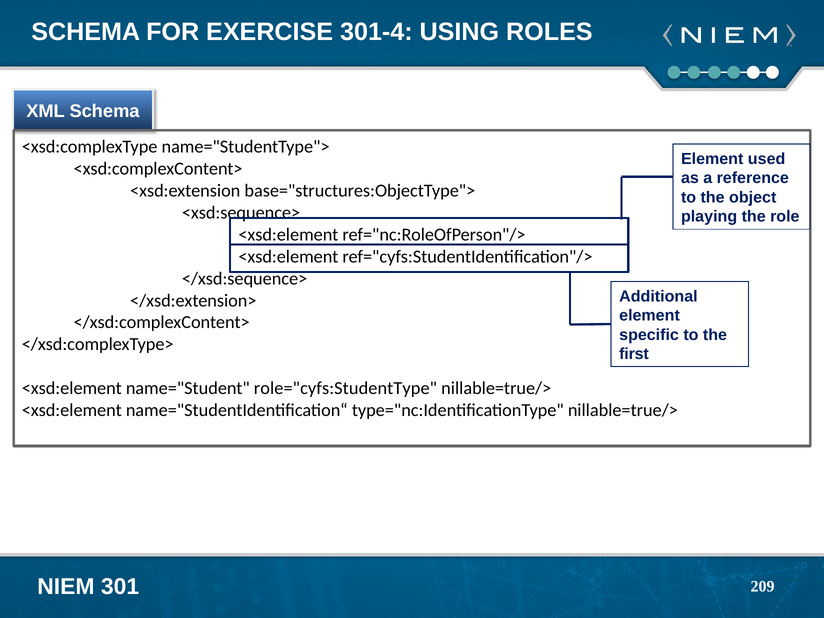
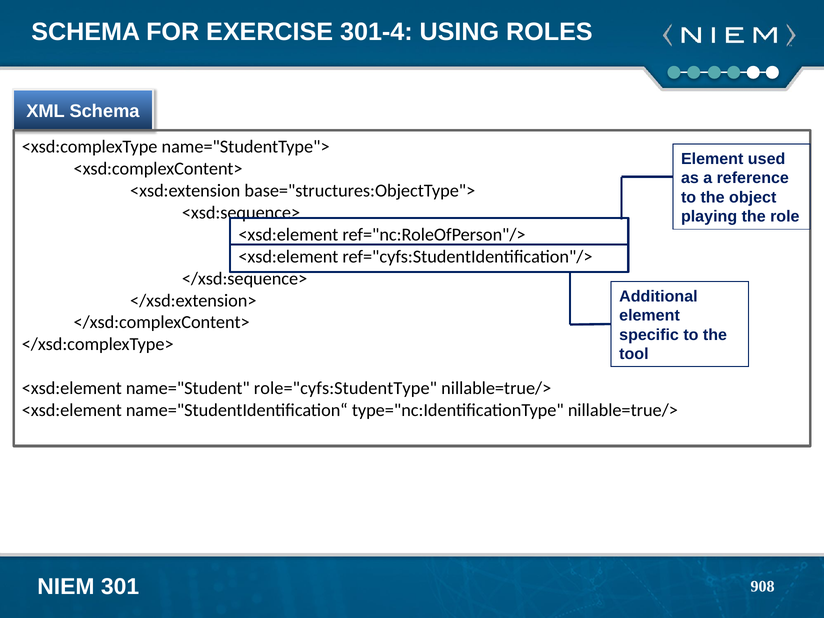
first: first -> tool (634, 354)
209: 209 -> 908 (763, 586)
